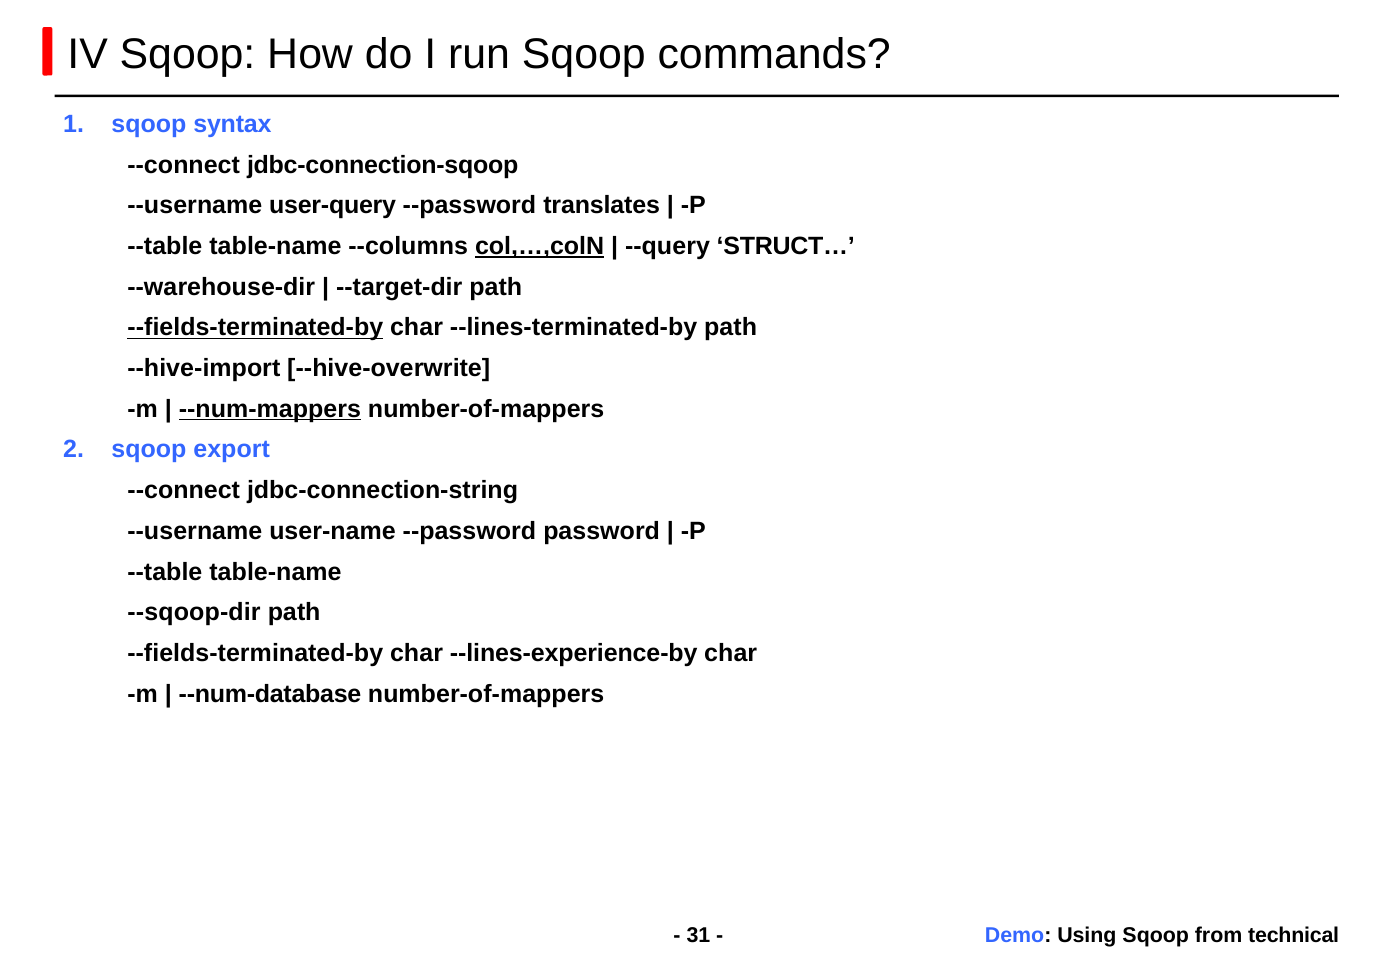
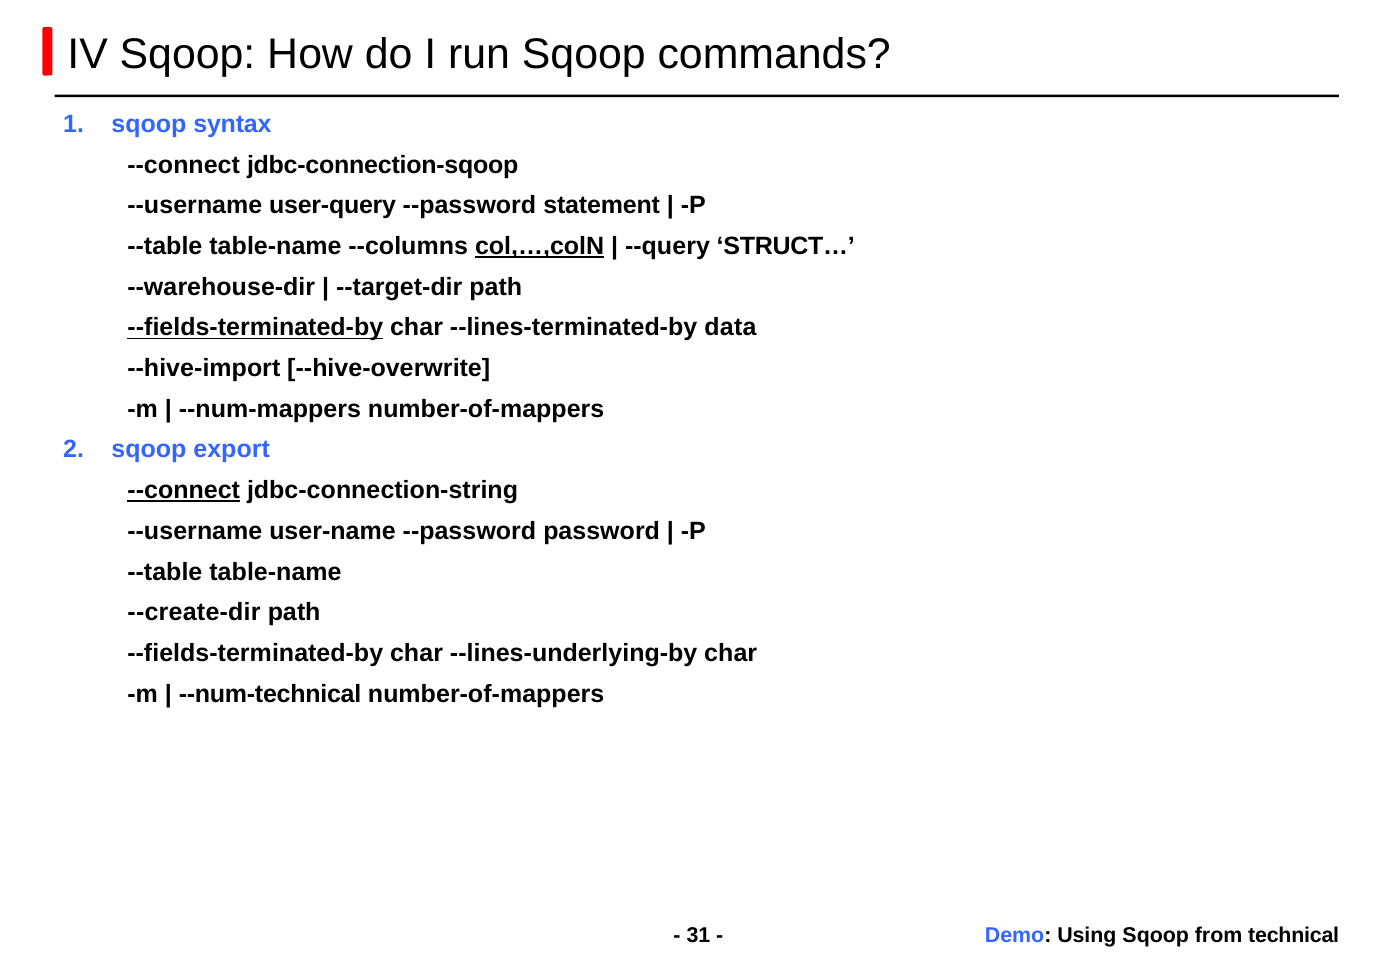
translates: translates -> statement (602, 206)
--lines-terminated-by path: path -> data (731, 328)
--num-mappers underline: present -> none (270, 409)
--connect underline: none -> present (184, 491)
--sqoop-dir: --sqoop-dir -> --create-dir (194, 613)
--lines-experience-by: --lines-experience-by -> --lines-underlying-by (574, 654)
--num-database: --num-database -> --num-technical (270, 694)
